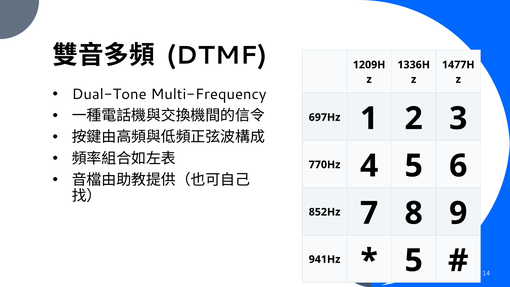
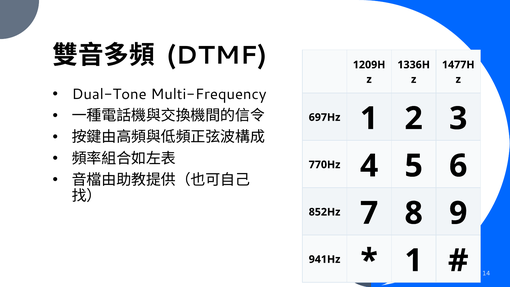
5: 5 -> 1 (414, 260)
